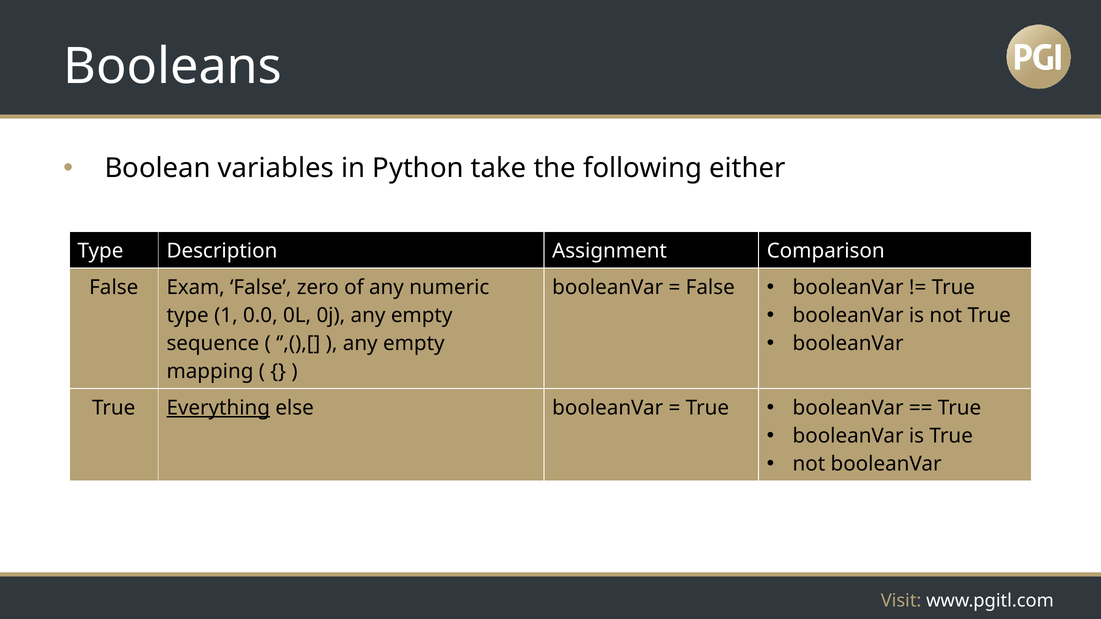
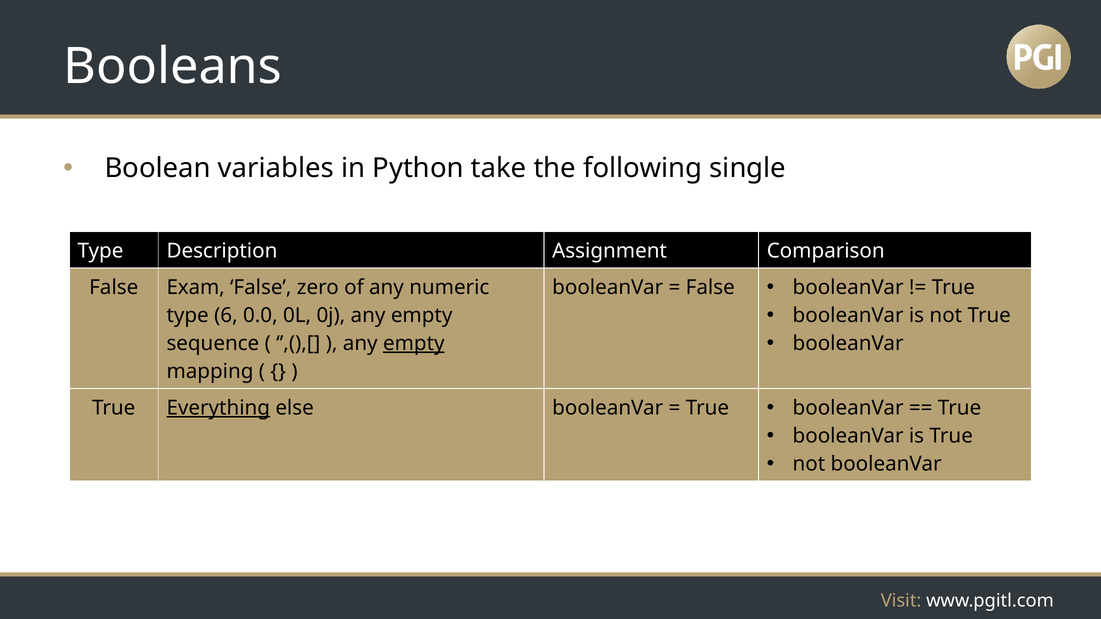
either: either -> single (748, 168)
1: 1 -> 6 (226, 315)
empty underline: none -> present (414, 344)
